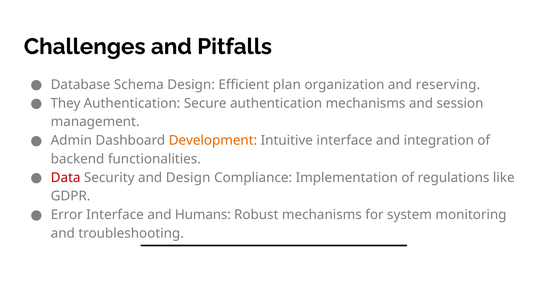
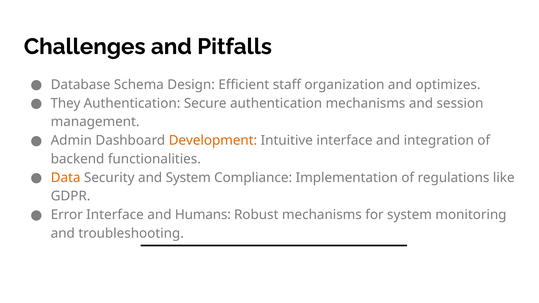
plan: plan -> staff (287, 85)
reserving: reserving -> optimizes (448, 85)
Data colour: red -> orange (66, 178)
and Design: Design -> System (188, 178)
